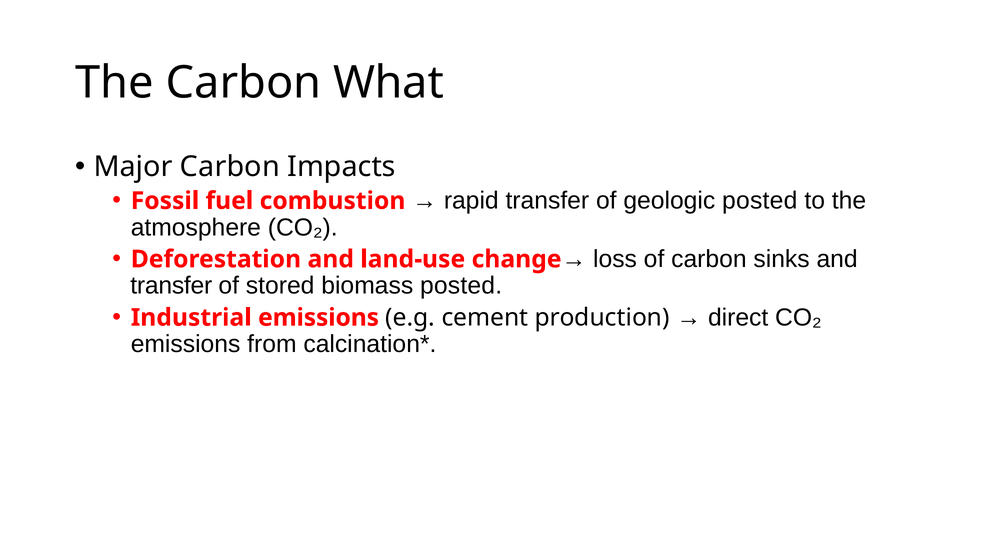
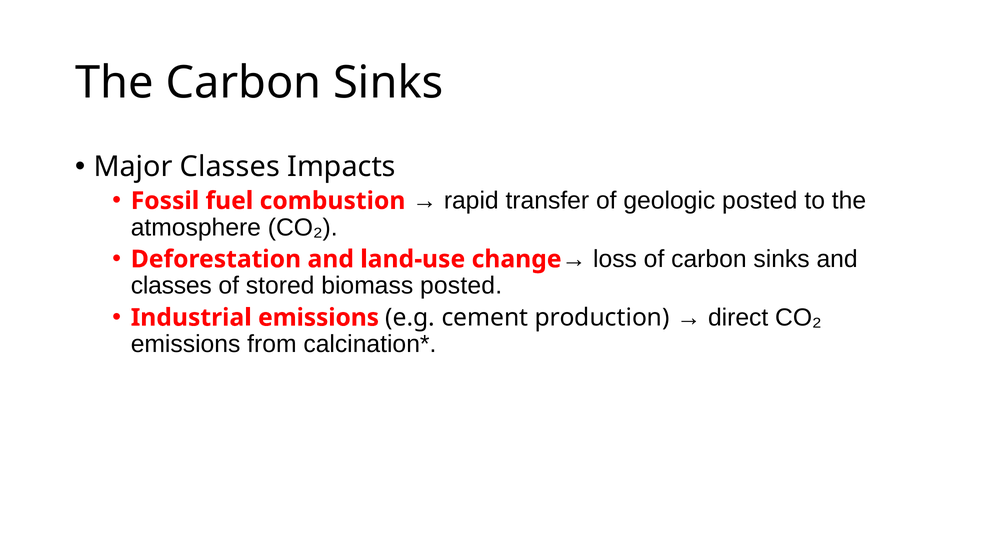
The Carbon What: What -> Sinks (388, 83)
Major Carbon: Carbon -> Classes (230, 167)
transfer: transfer -> classes (171, 286)
